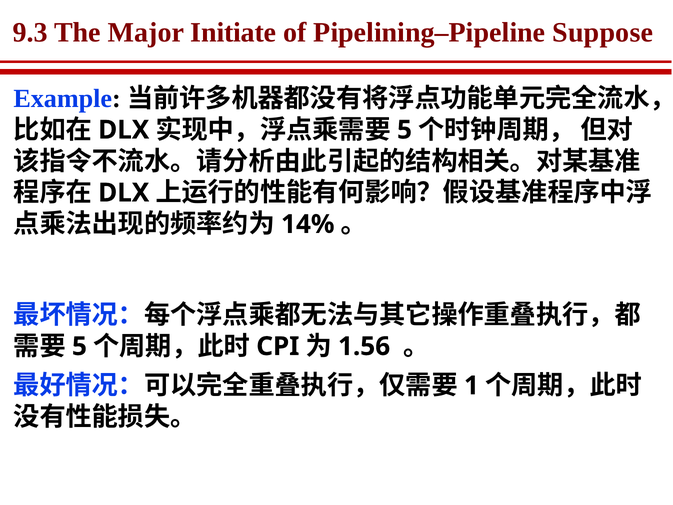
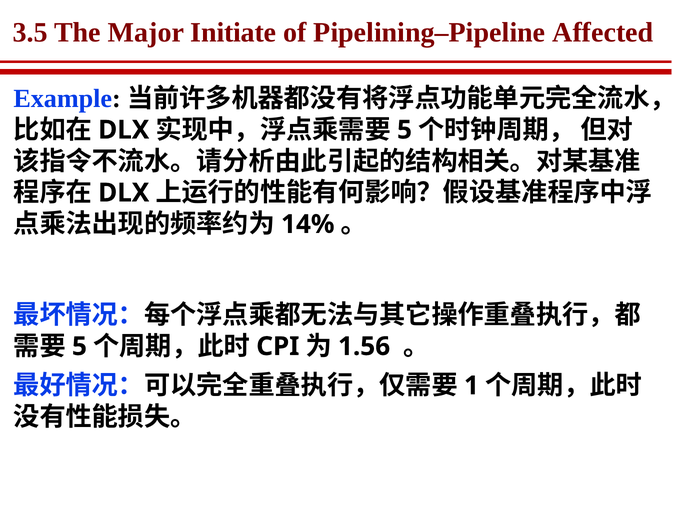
9.3: 9.3 -> 3.5 (30, 33)
Suppose: Suppose -> Affected (603, 33)
